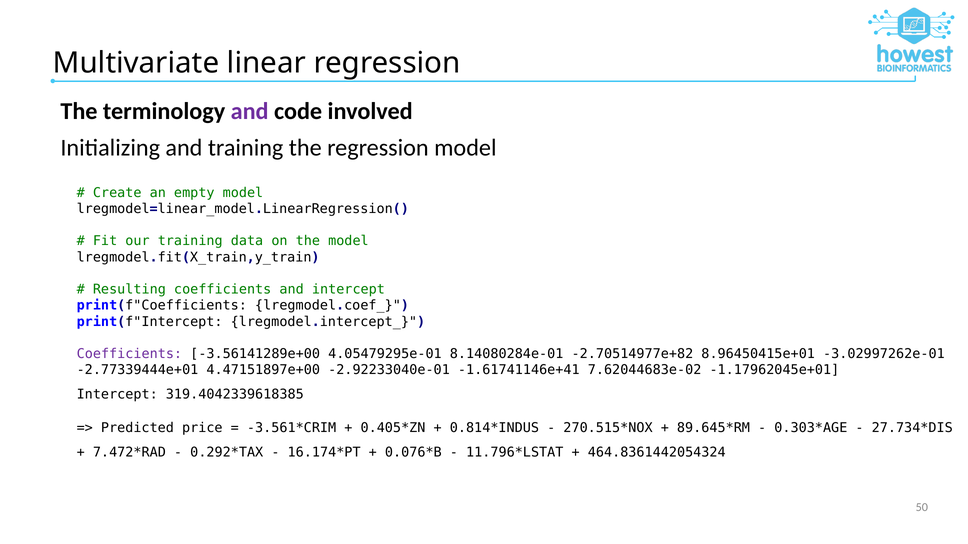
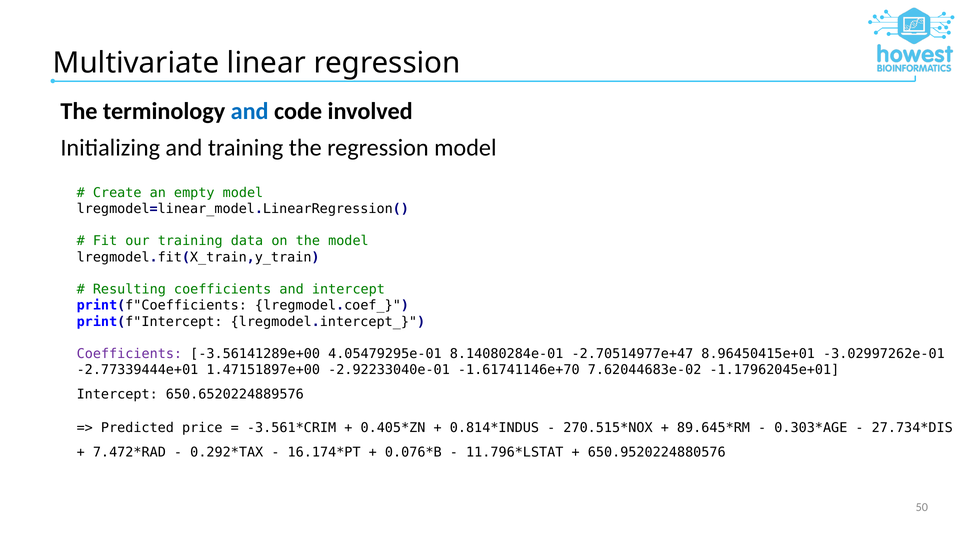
and colour: purple -> blue (250, 112)
-2.70514977e+82: -2.70514977e+82 -> -2.70514977e+47 (632, 354)
4.47151897e+00: 4.47151897e+00 -> 1.47151897e+00 (263, 370)
-1.61741146e+41: -1.61741146e+41 -> -1.61741146e+70 (519, 370)
319.4042339618385: 319.4042339618385 -> 650.6520224889576 (235, 394)
464.8361442054324: 464.8361442054324 -> 650.9520224880576 (657, 453)
